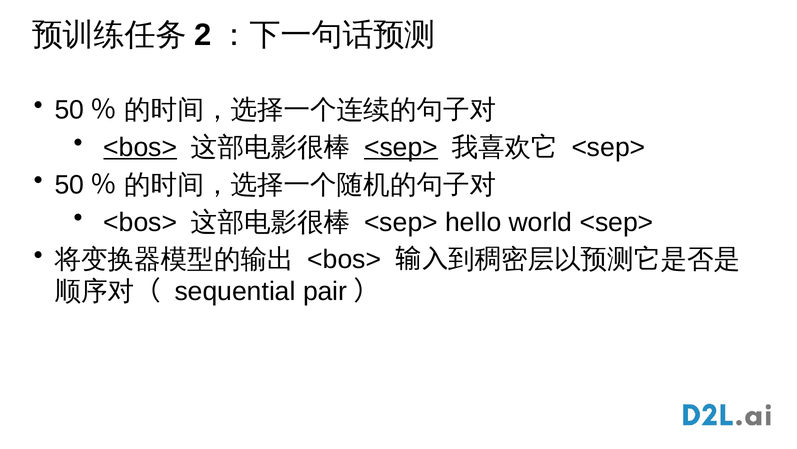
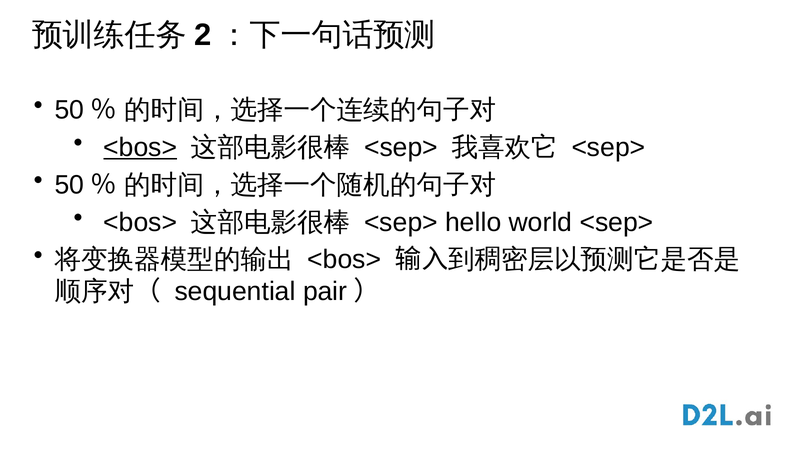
<sep> underline: present -> none (401, 147)
